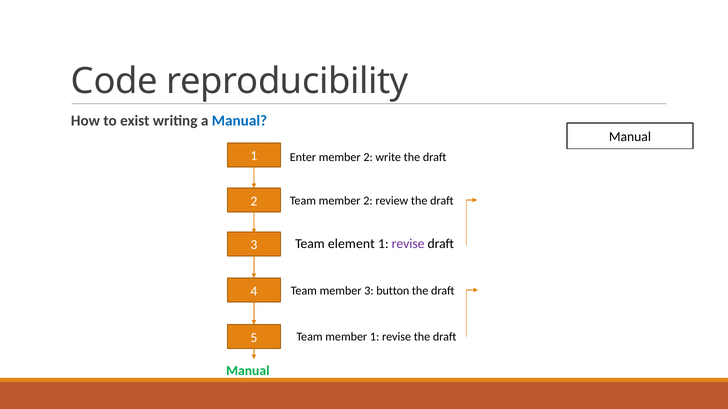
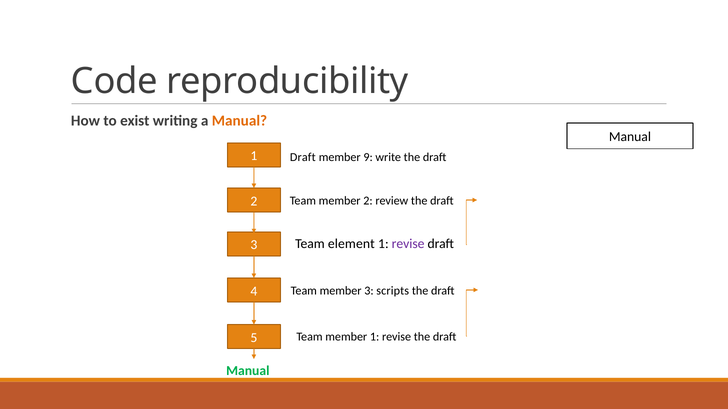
Manual colour: blue -> orange (239, 121)
Enter: Enter -> Draft (303, 157)
2: 2 -> 9 (368, 157)
button: button -> scripts (393, 291)
